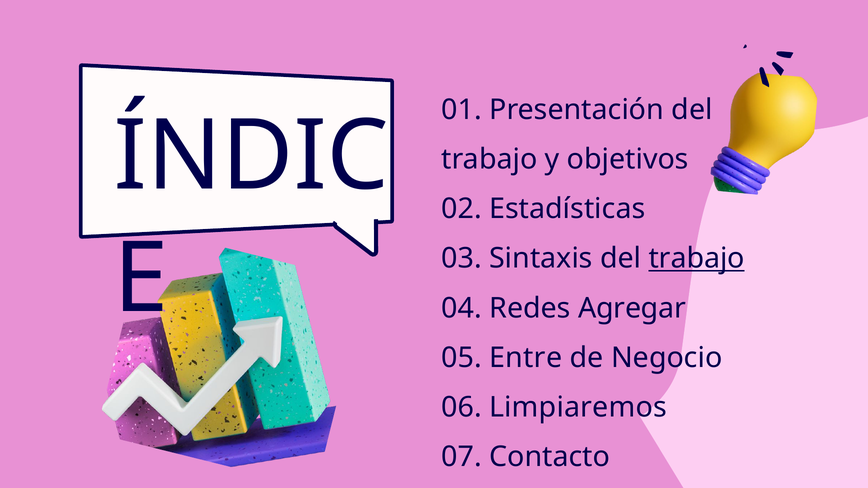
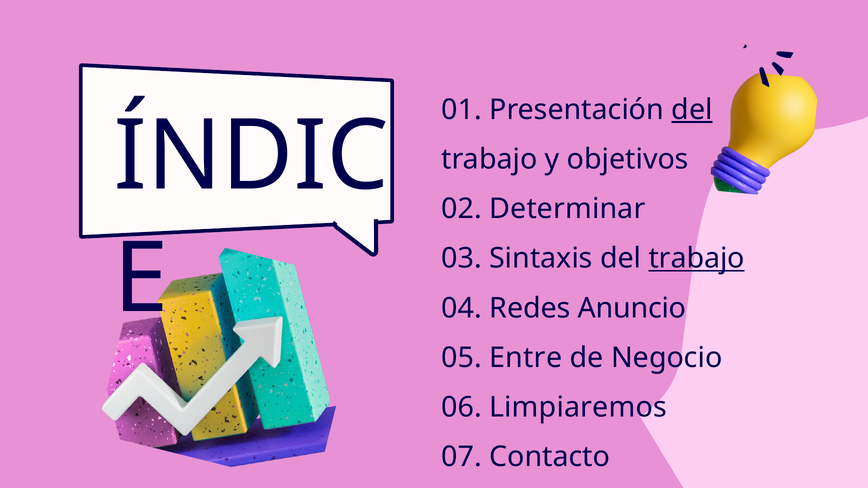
del underline: none -> present (692, 110)
Estadísticas: Estadísticas -> Determinar (567, 209)
Agregar: Agregar -> Anuncio (632, 308)
